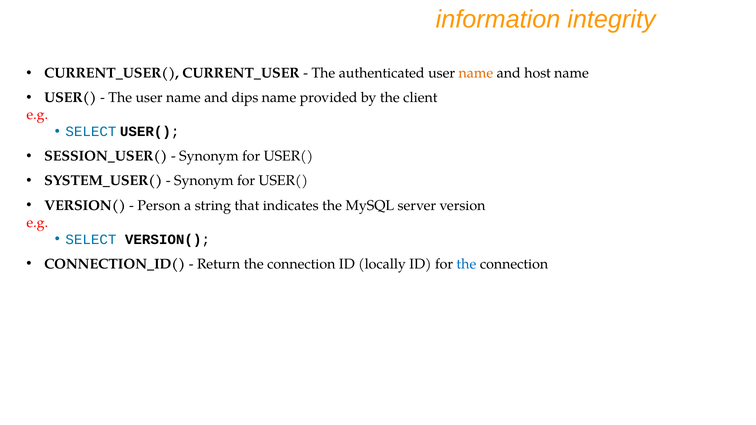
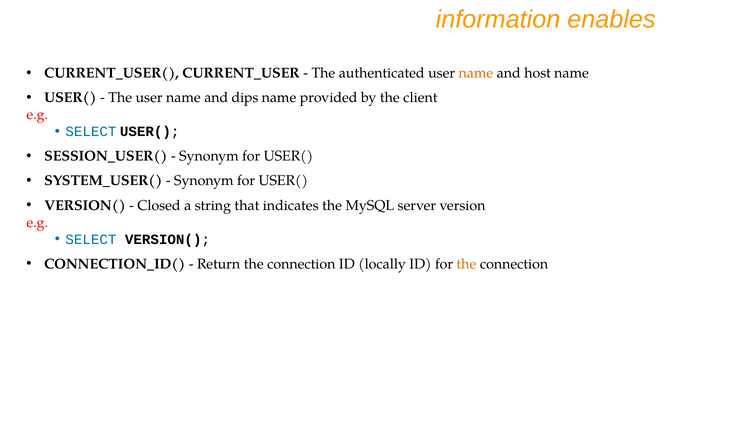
integrity: integrity -> enables (611, 20)
Person: Person -> Closed (159, 205)
the colour: blue -> orange (466, 264)
